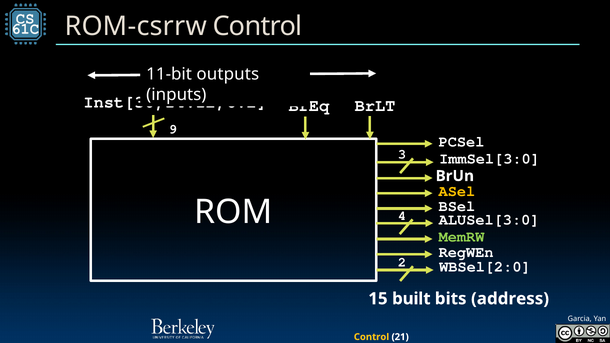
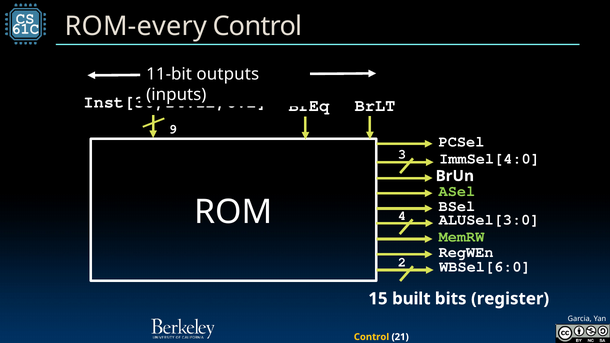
ROM-csrrw: ROM-csrrw -> ROM-every (136, 26)
ImmSel[3:0: ImmSel[3:0 -> ImmSel[4:0 (490, 159)
ASel colour: yellow -> light green (457, 191)
WBSel[2:0: WBSel[2:0 -> WBSel[6:0 (485, 267)
address: address -> register (510, 299)
